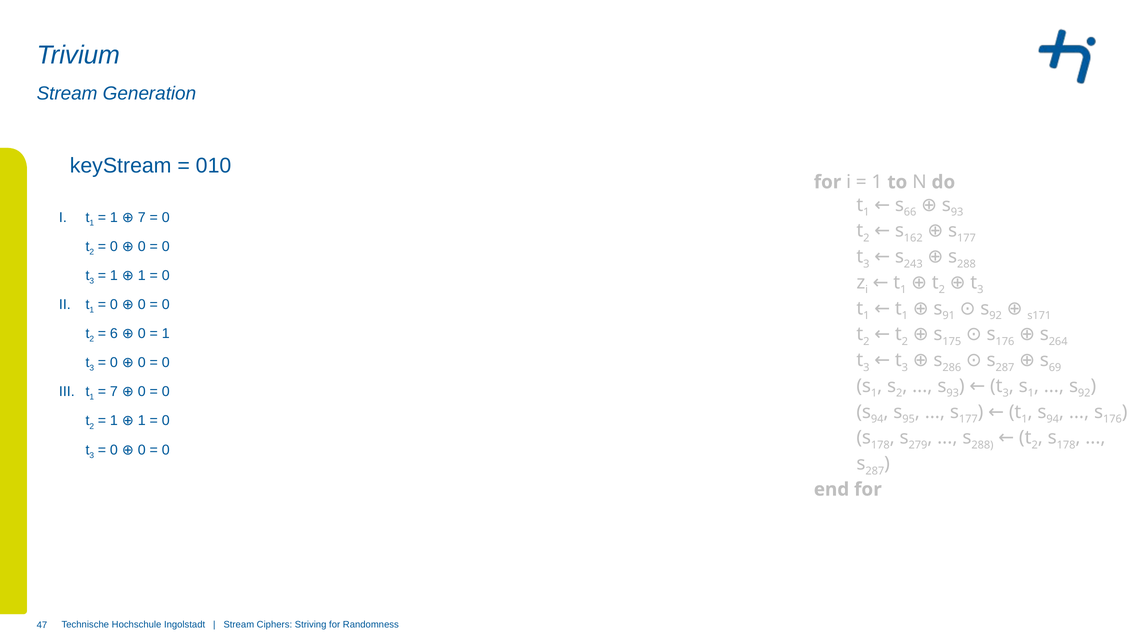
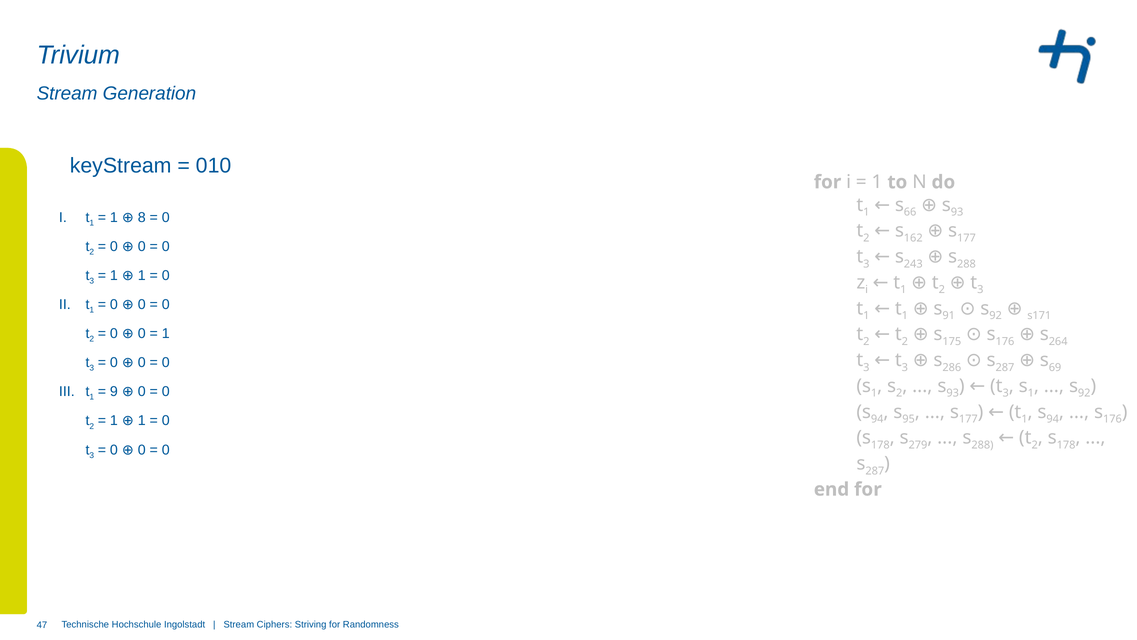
1 7: 7 -> 8 (142, 217)
6: 6 -> 0 (114, 333)
7: 7 -> 9 (114, 391)
